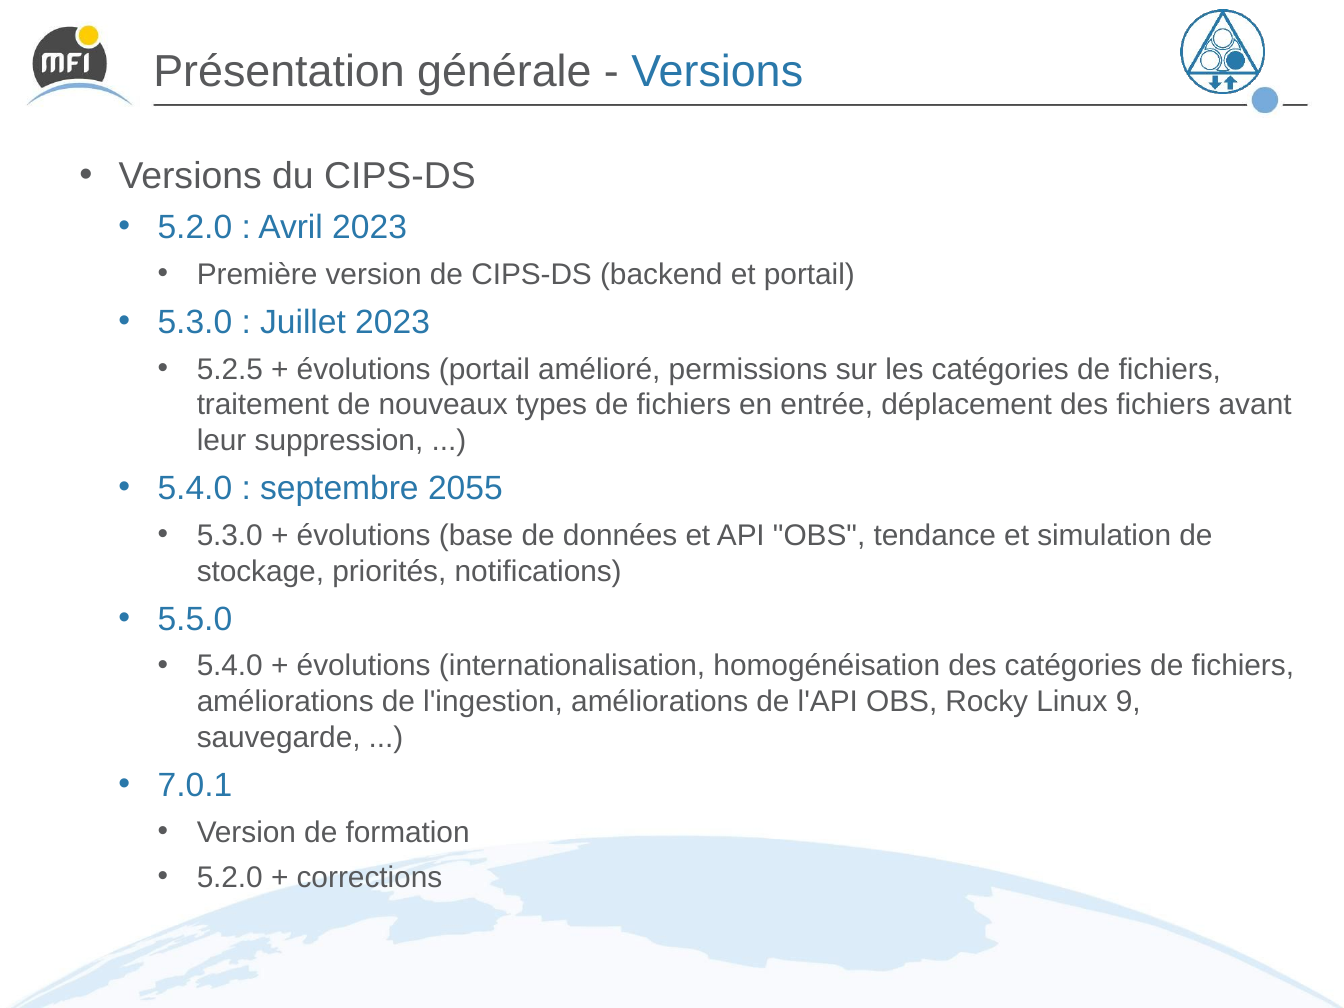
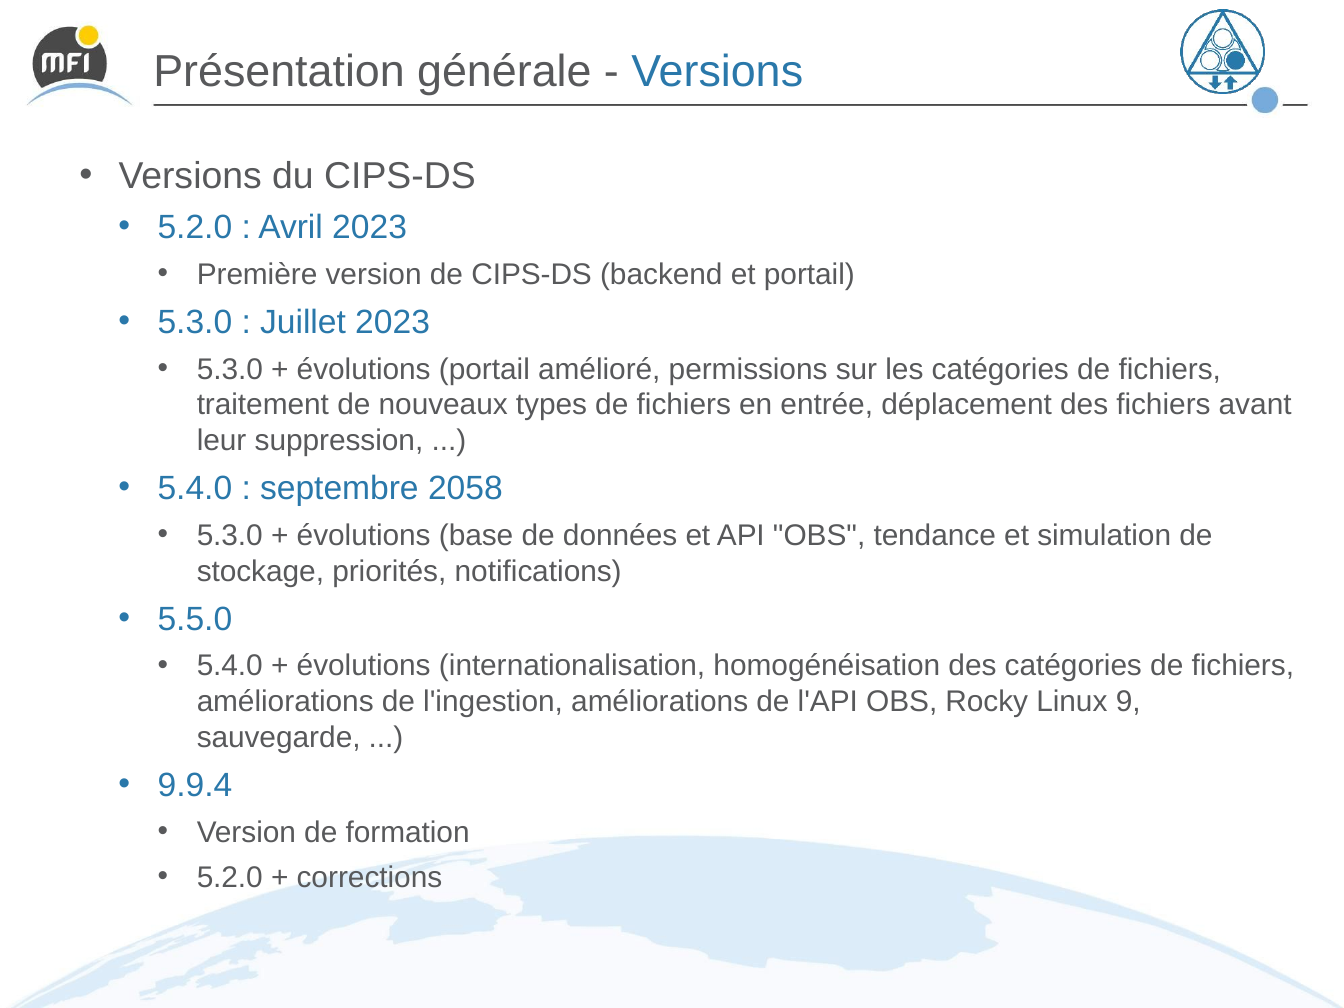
5.2.5: 5.2.5 -> 5.3.0 (230, 369)
2055: 2055 -> 2058 (465, 489)
7.0.1: 7.0.1 -> 9.9.4 (195, 785)
